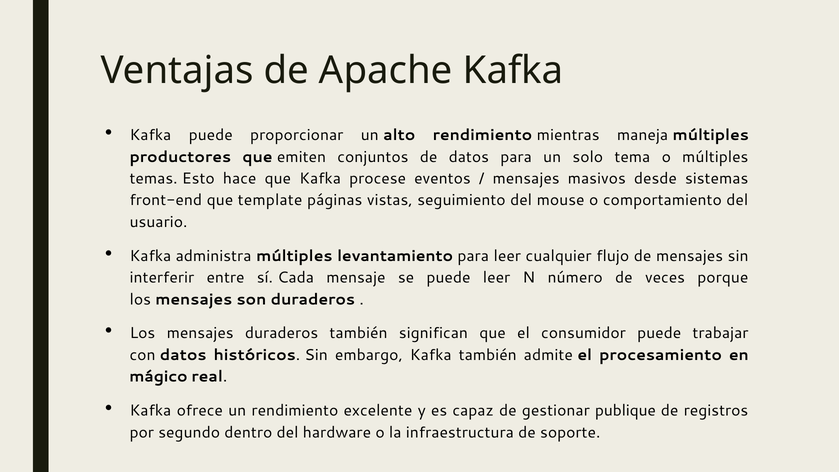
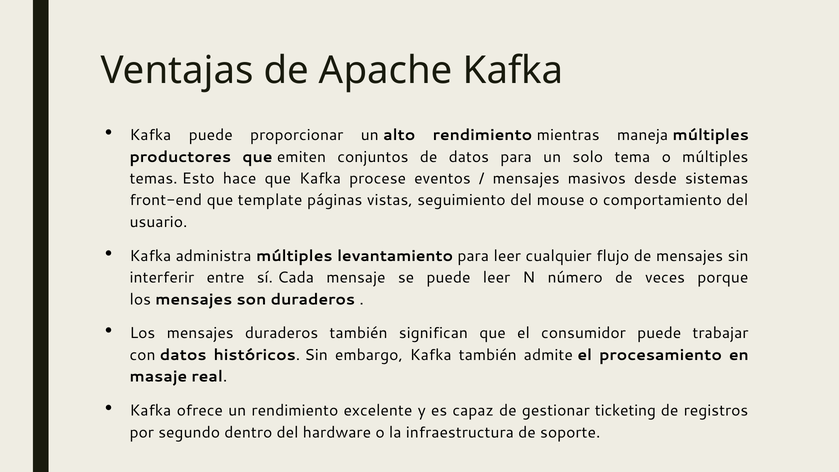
mágico: mágico -> masaje (158, 377)
publique: publique -> ticketing (625, 411)
